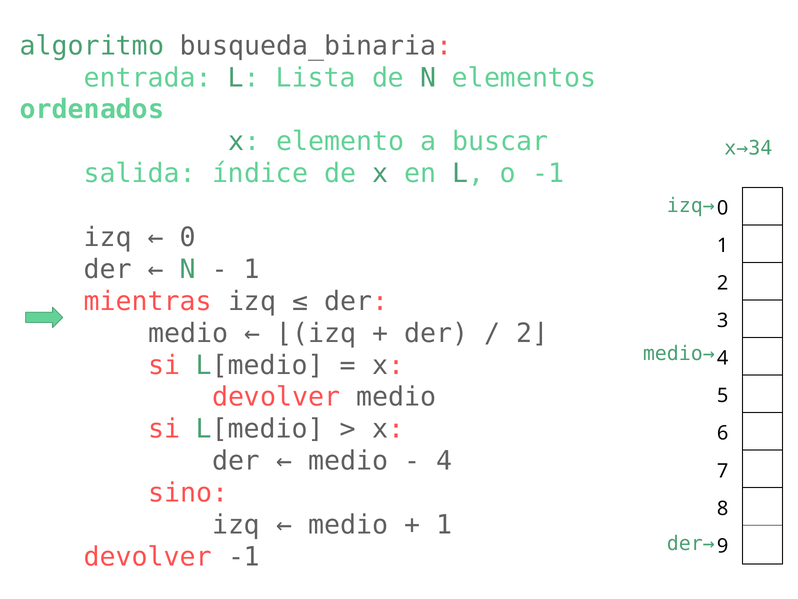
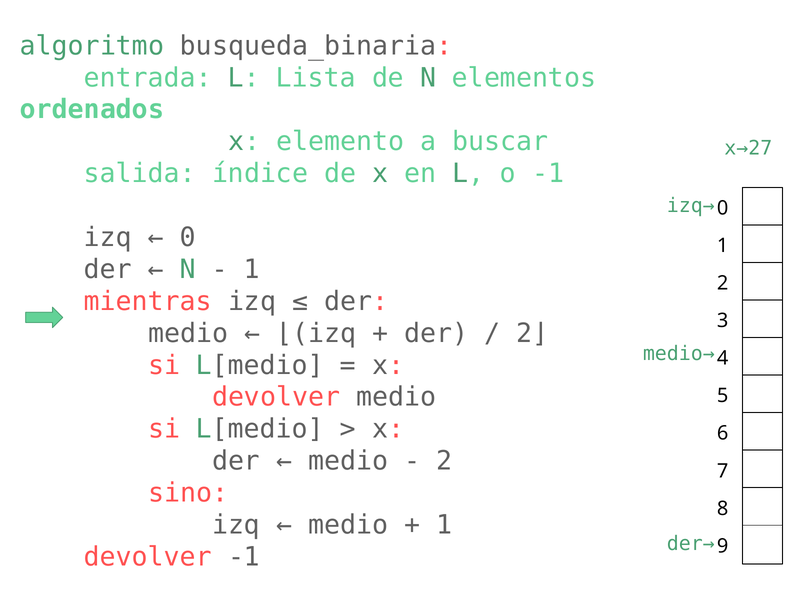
x→34: x→34 -> x→27 (748, 148)
4: 4 -> 2 (444, 461)
